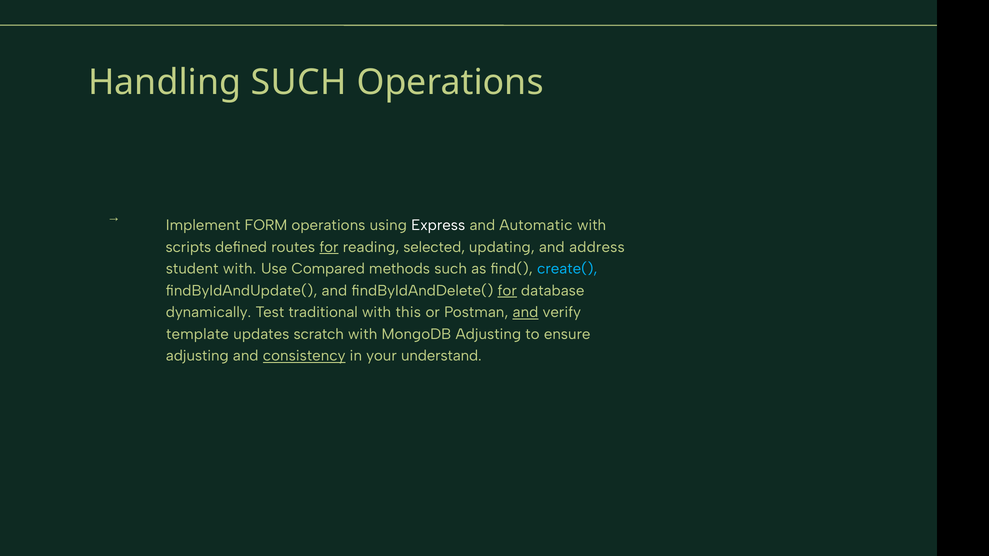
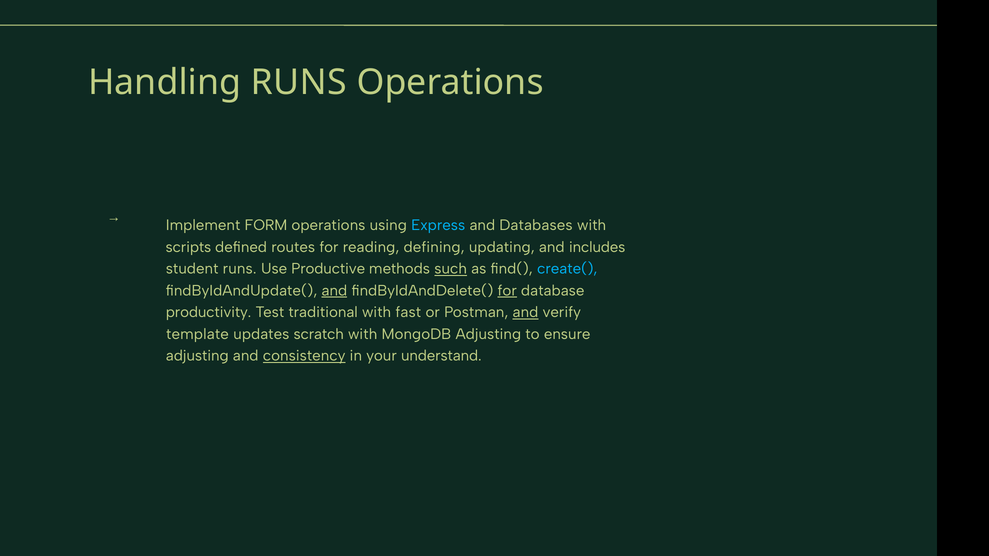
Handling SUCH: SUCH -> RUNS (299, 82)
Express colour: white -> light blue (438, 226)
Automatic: Automatic -> Databases (536, 226)
for underline: present -> none (329, 247)
selected: selected -> defining (434, 247)
address: address -> includes (597, 247)
student with: with -> runs (240, 269)
Compared: Compared -> Productive (328, 269)
such underline: none -> present (451, 269)
and underline: none -> present (334, 291)
dynamically: dynamically -> productivity (209, 313)
this: this -> fast (408, 313)
